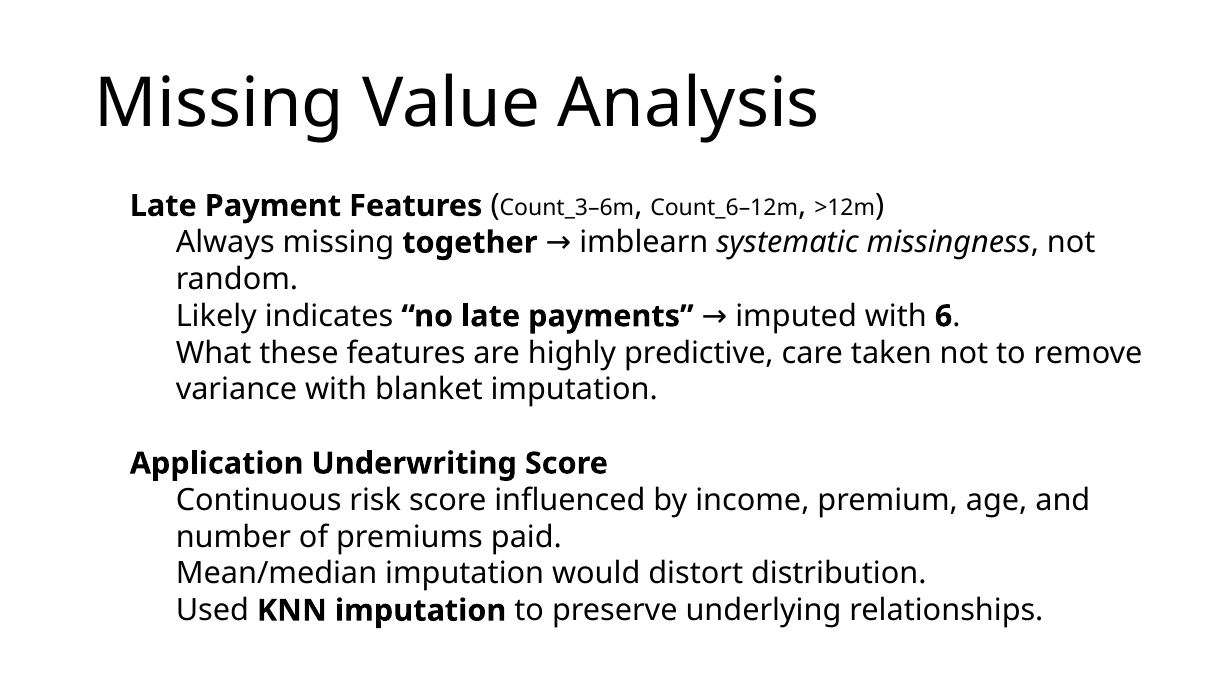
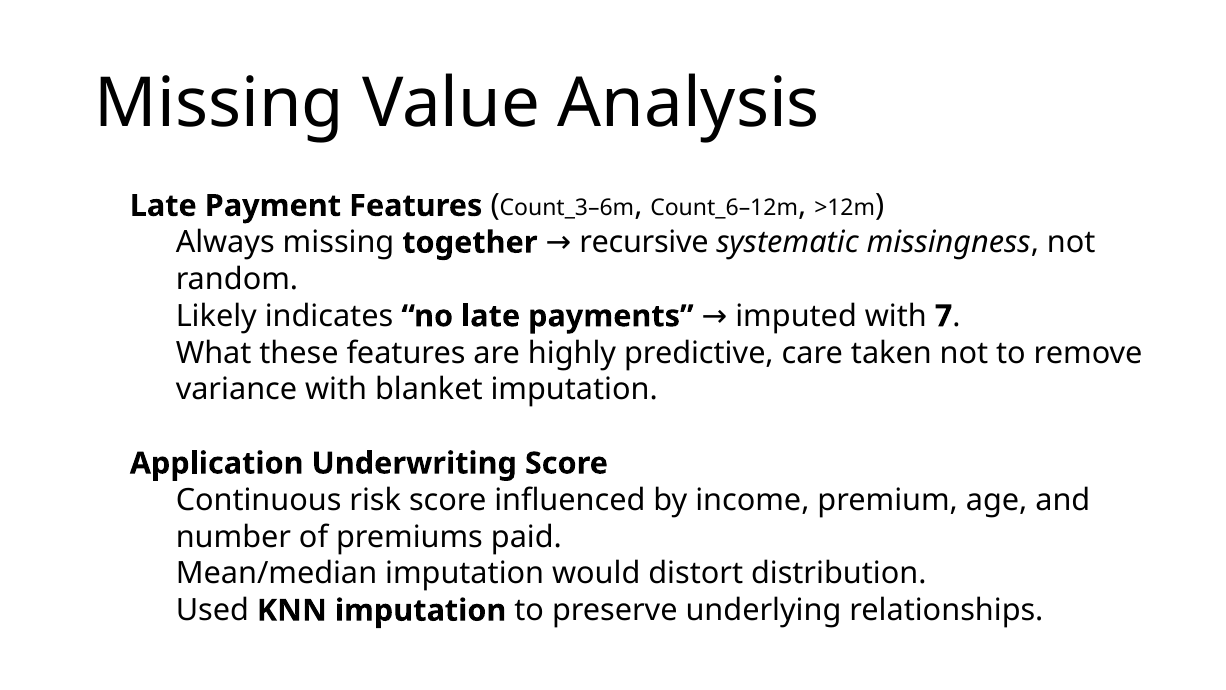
imblearn: imblearn -> recursive (644, 242)
6: 6 -> 7 (944, 316)
